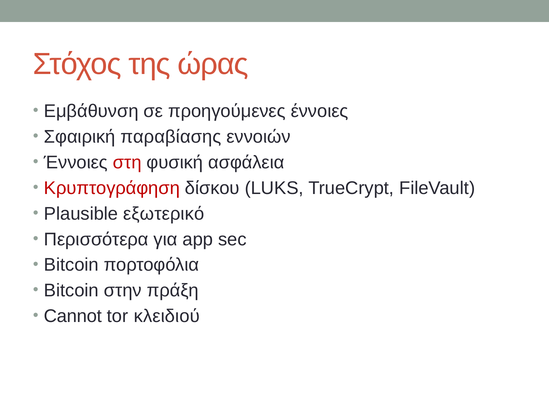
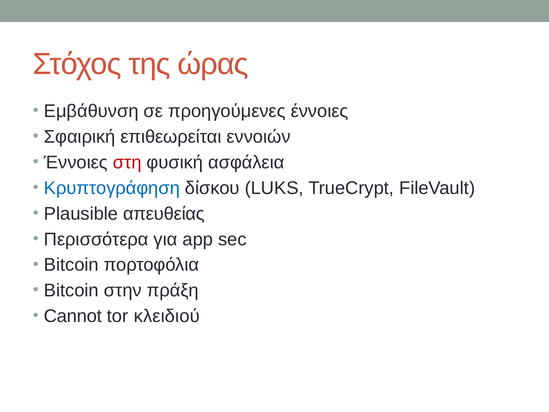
παραβίασης: παραβίασης -> επιθεωρείται (171, 137)
Κρυπτογράφηση colour: red -> blue (112, 188)
εξωτερικό: εξωτερικό -> απευθείας (164, 214)
